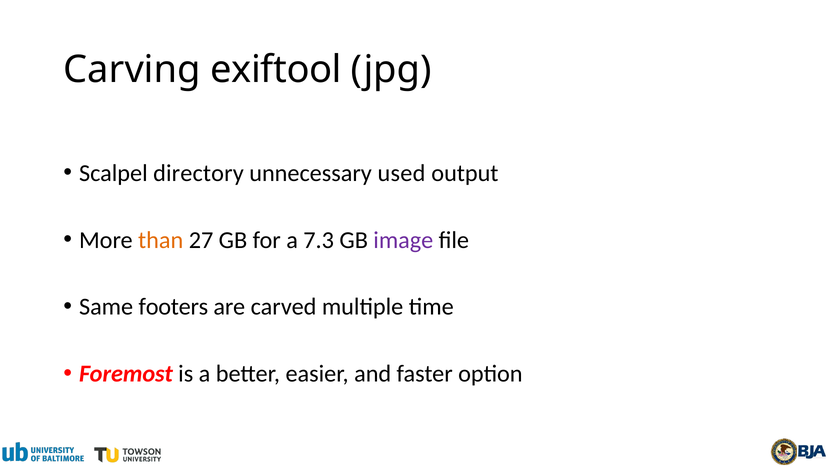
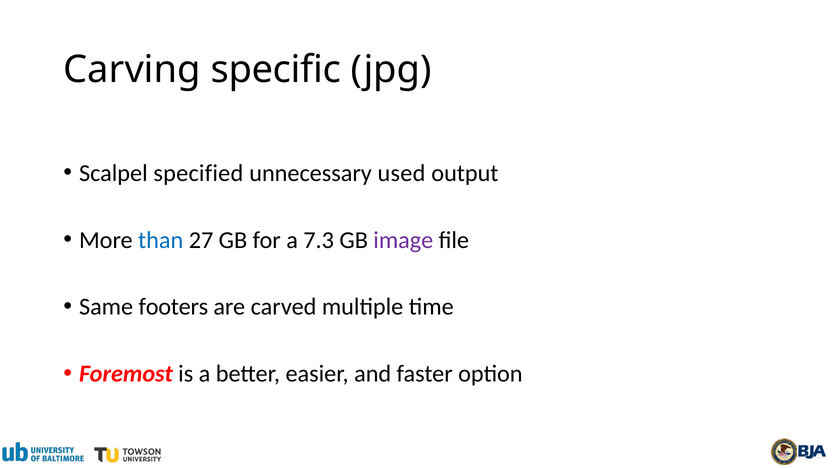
exiftool: exiftool -> specific (276, 70)
directory: directory -> specified (198, 173)
than colour: orange -> blue (161, 240)
